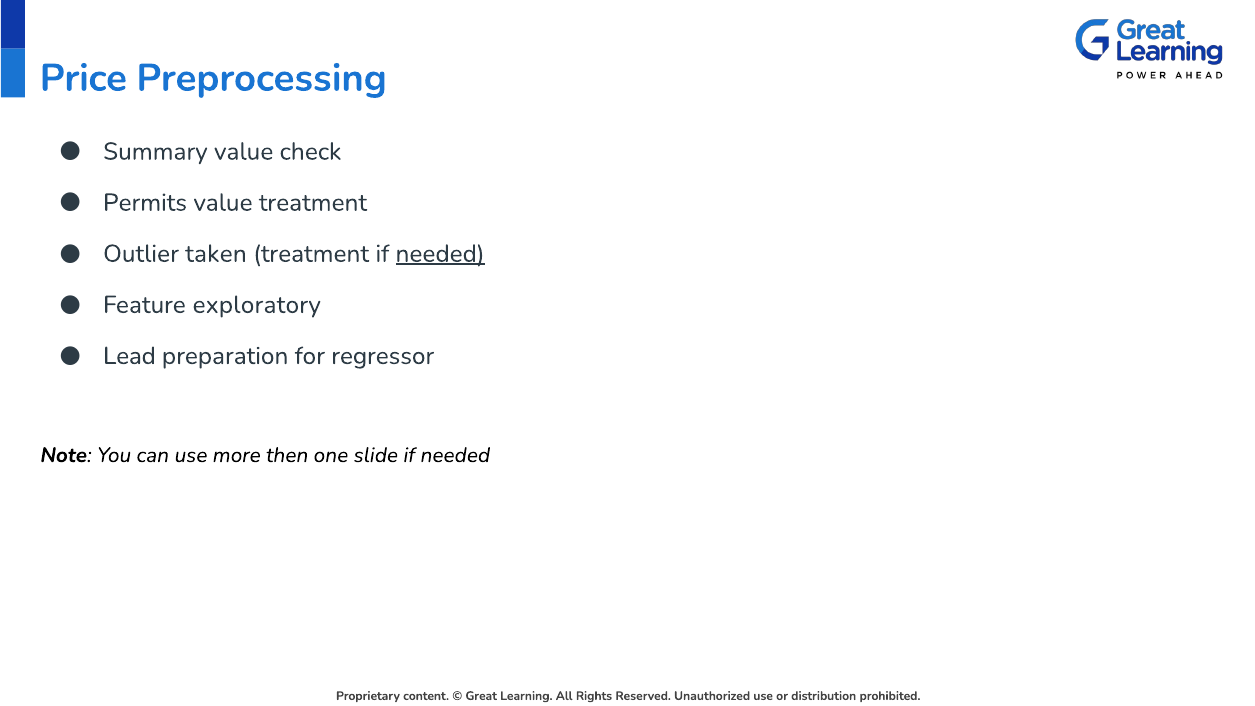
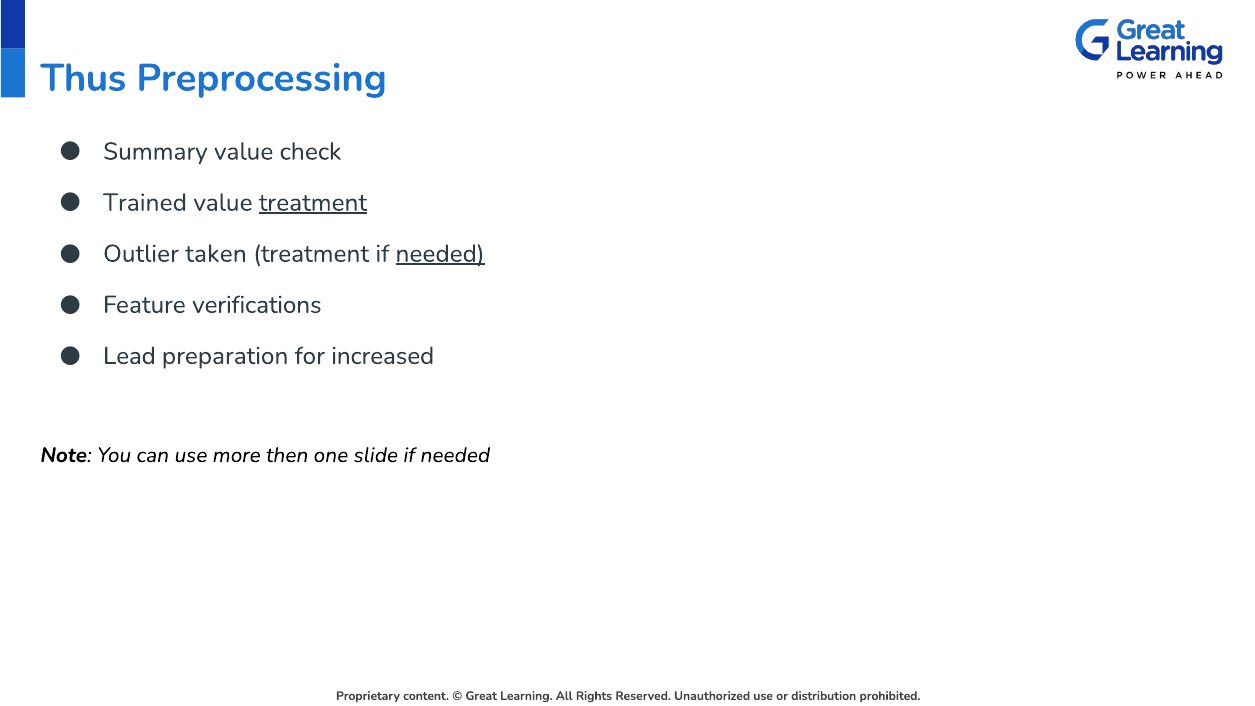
Price: Price -> Thus (83, 78)
Permits: Permits -> Trained (145, 203)
treatment underline: none -> present (313, 203)
exploratory: exploratory -> verifications (257, 305)
regressor: regressor -> increased (383, 356)
